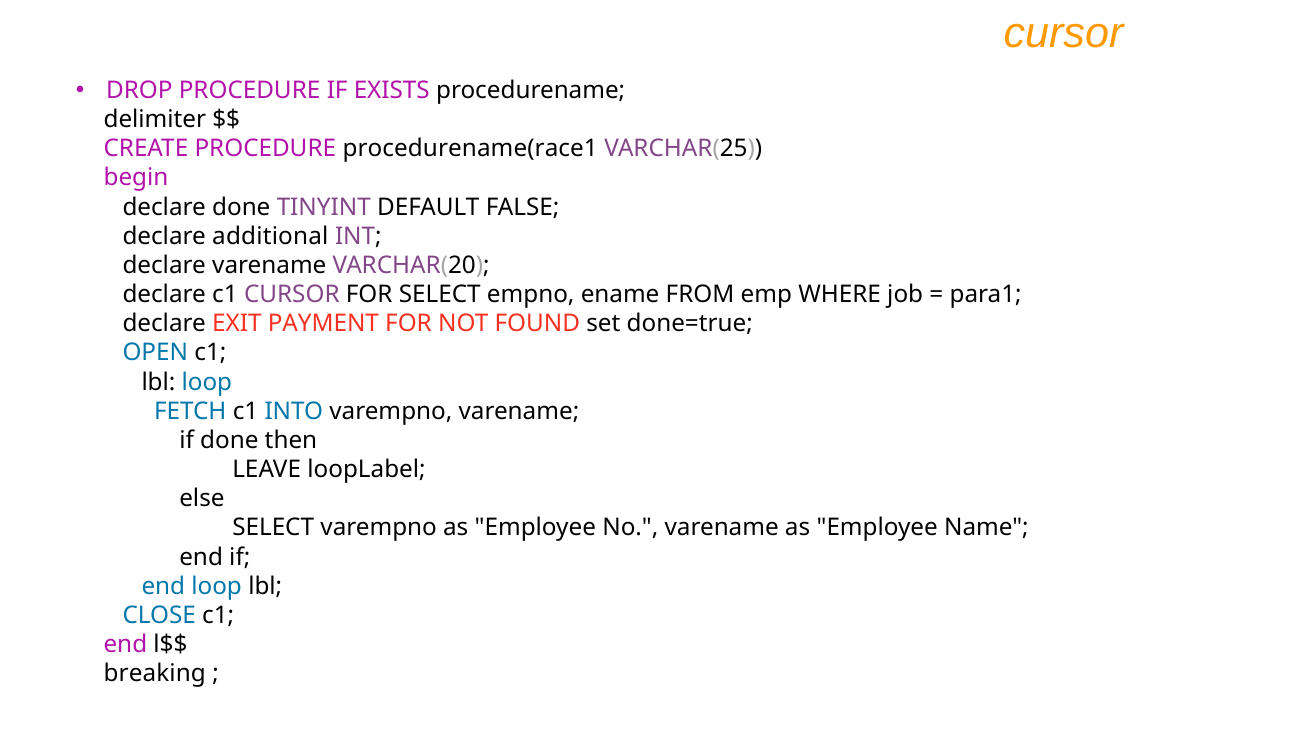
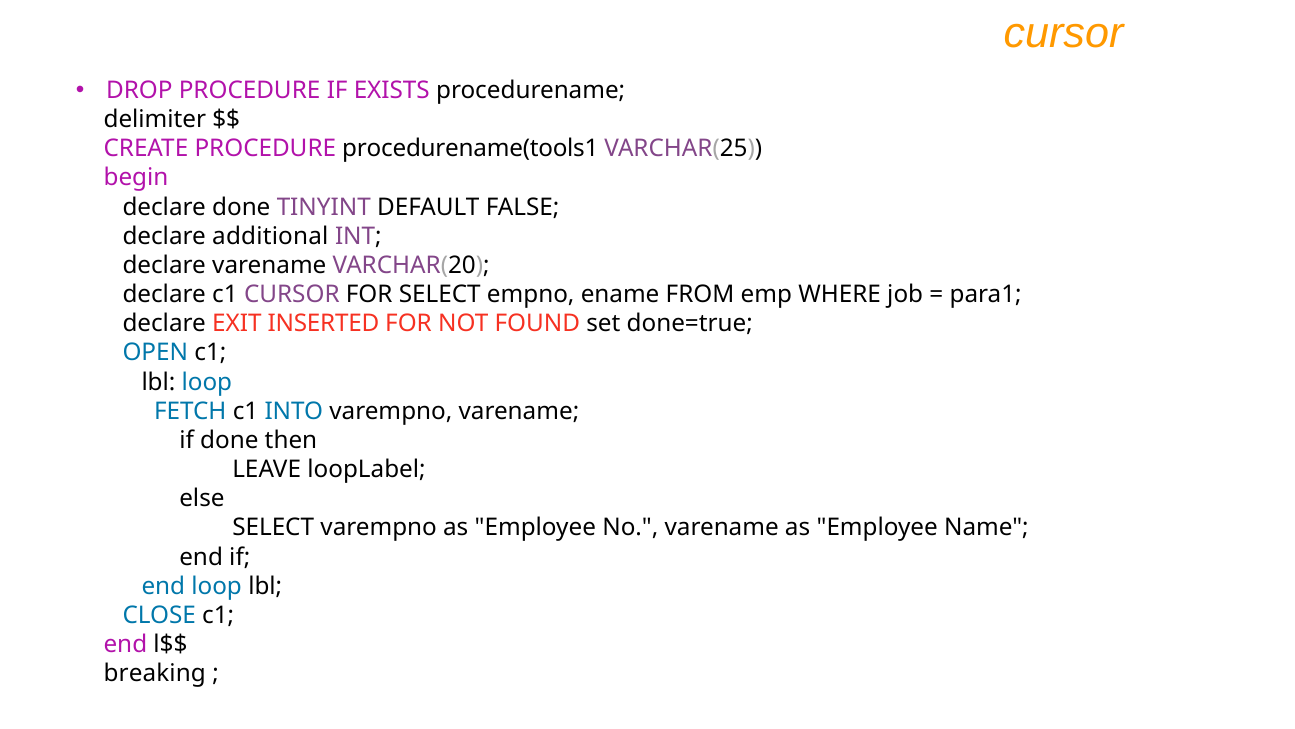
procedurename(race1: procedurename(race1 -> procedurename(tools1 (470, 149)
PAYMENT: PAYMENT -> INSERTED (323, 323)
